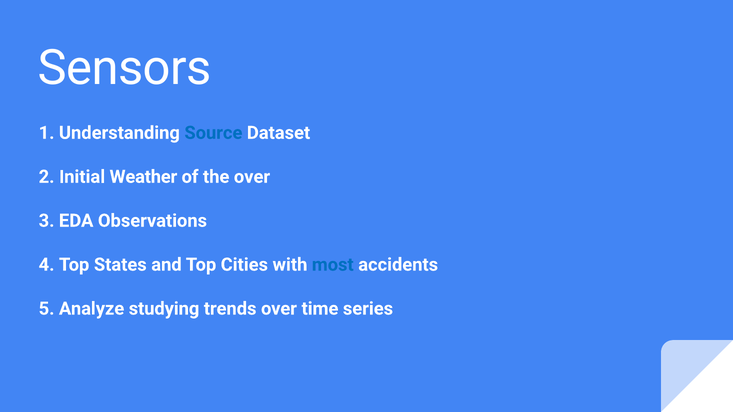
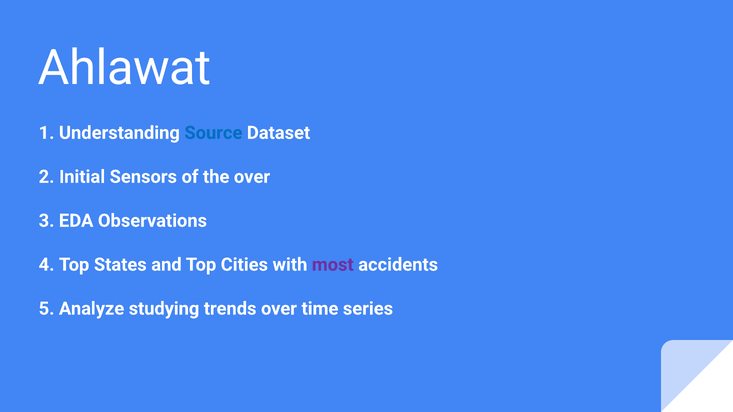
Sensors: Sensors -> Ahlawat (125, 68)
Weather: Weather -> Sensors (143, 177)
most colour: blue -> purple (333, 265)
